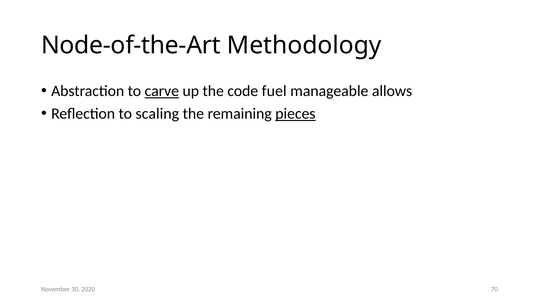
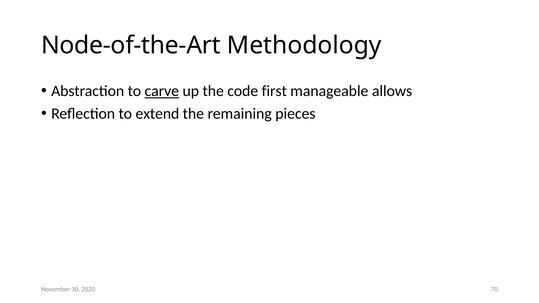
fuel: fuel -> first (274, 91)
scaling: scaling -> extend (157, 114)
pieces underline: present -> none (295, 114)
